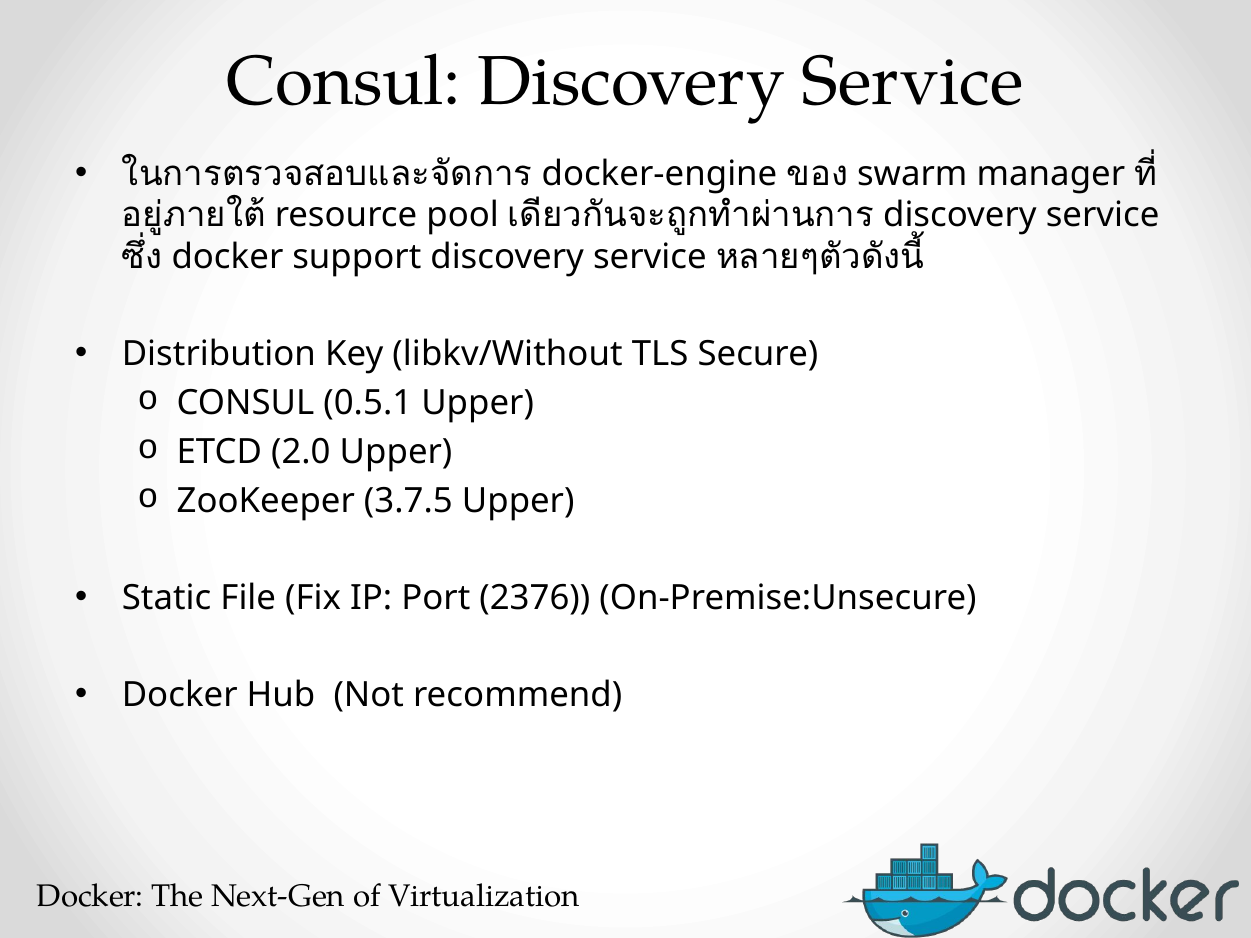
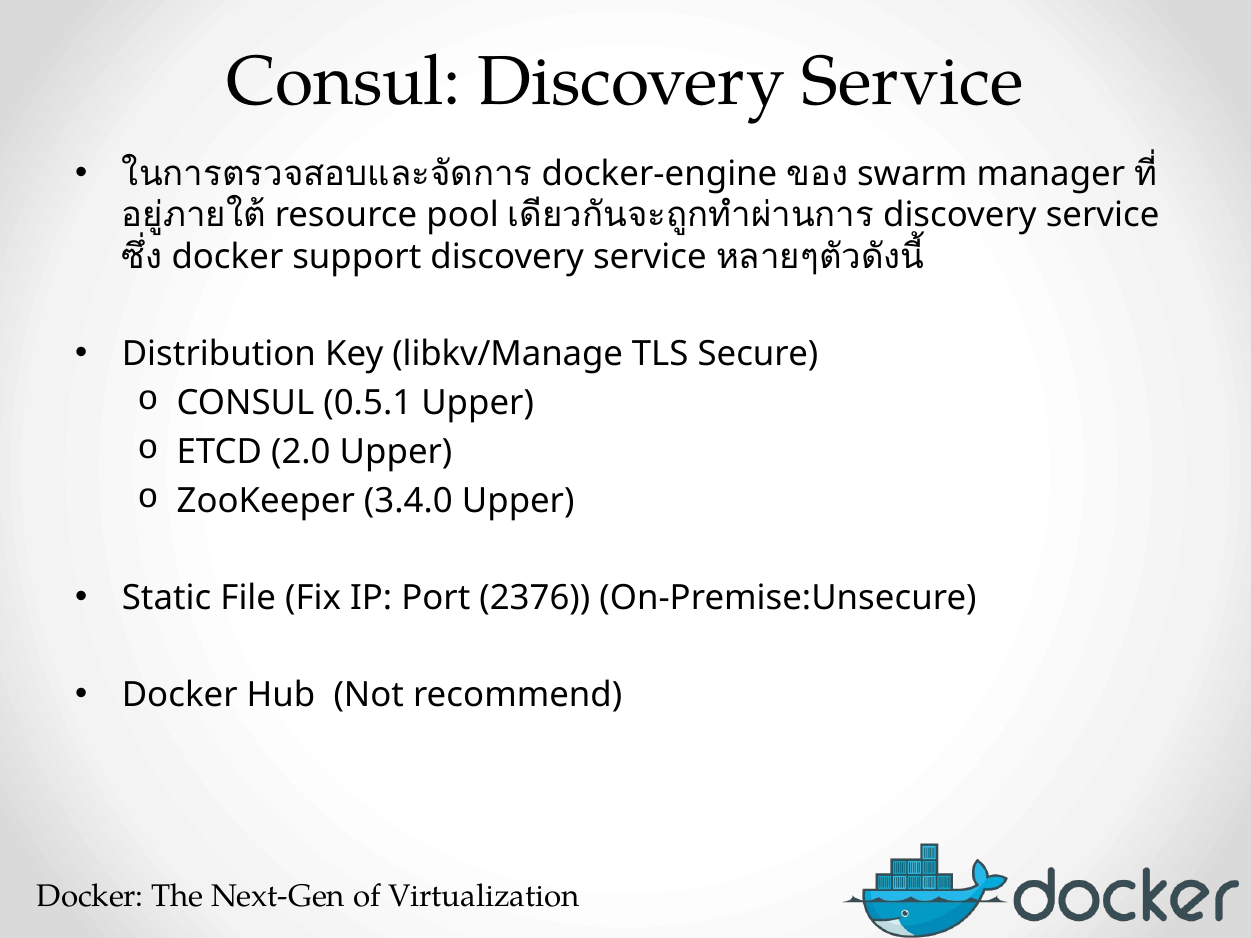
libkv/Without: libkv/Without -> libkv/Manage (508, 355)
3.7.5: 3.7.5 -> 3.4.0 (408, 501)
